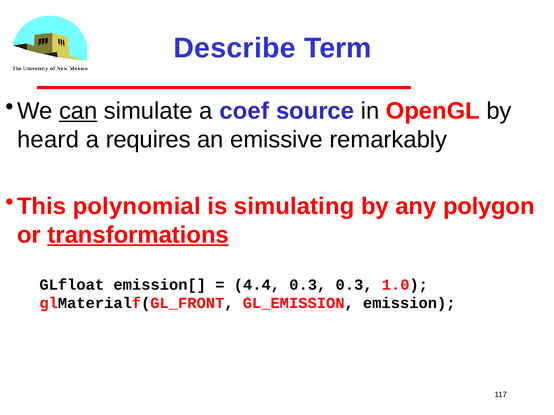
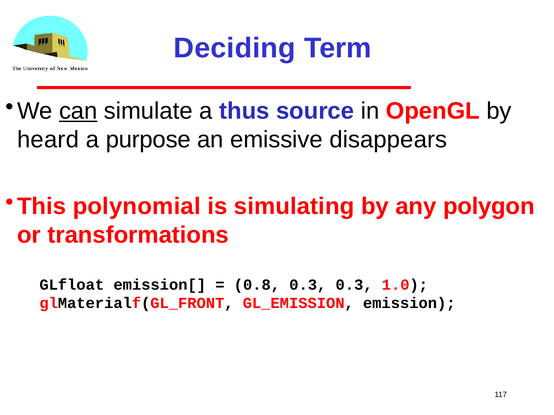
Describe: Describe -> Deciding (235, 48)
coef: coef -> thus (244, 111)
requires: requires -> purpose (148, 140)
remarkably: remarkably -> disappears (388, 140)
transformations underline: present -> none (138, 235)
4.4: 4.4 -> 0.8 (257, 285)
